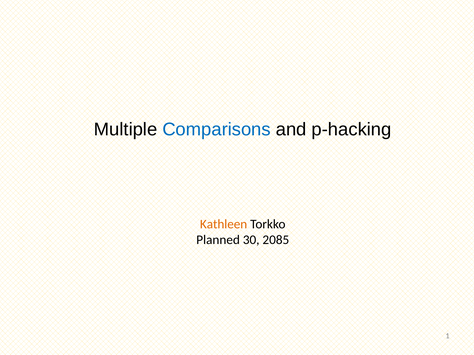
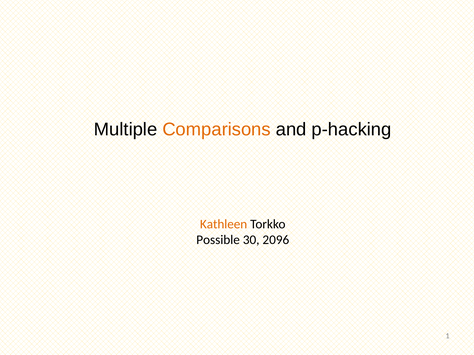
Comparisons colour: blue -> orange (217, 130)
Planned: Planned -> Possible (218, 240)
2085: 2085 -> 2096 (276, 240)
